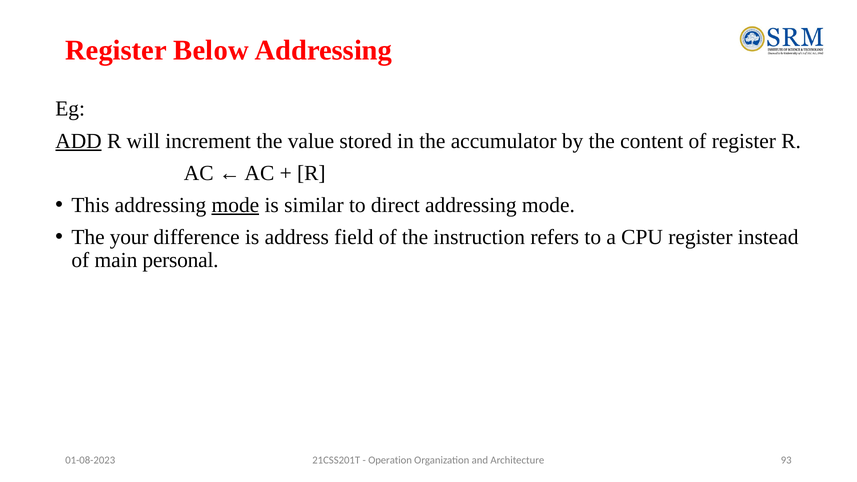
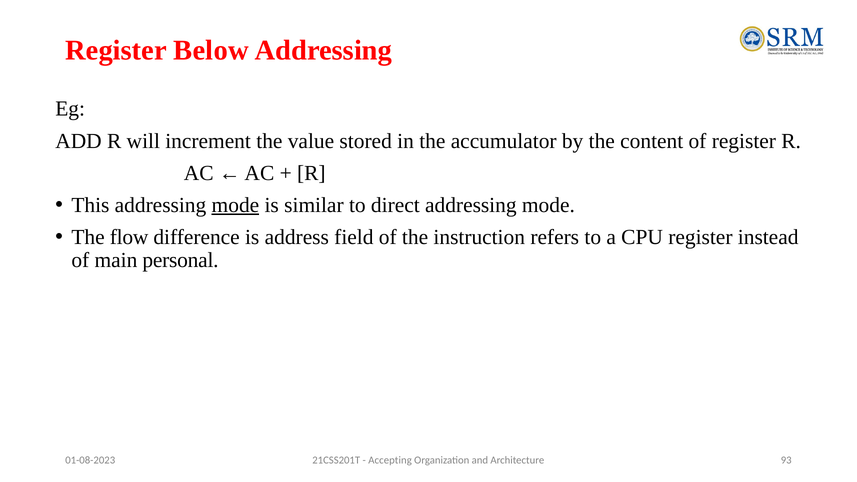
ADD underline: present -> none (78, 141)
your: your -> flow (129, 237)
Operation: Operation -> Accepting (390, 460)
